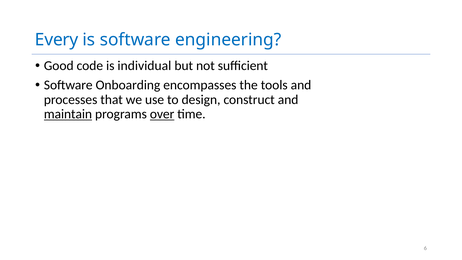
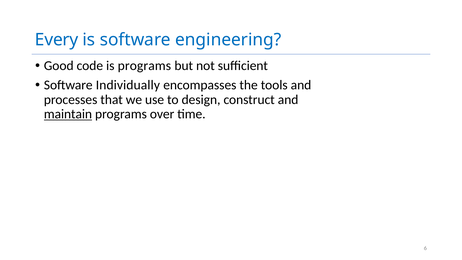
is individual: individual -> programs (144, 66)
Onboarding: Onboarding -> Individually (128, 85)
over underline: present -> none (162, 114)
